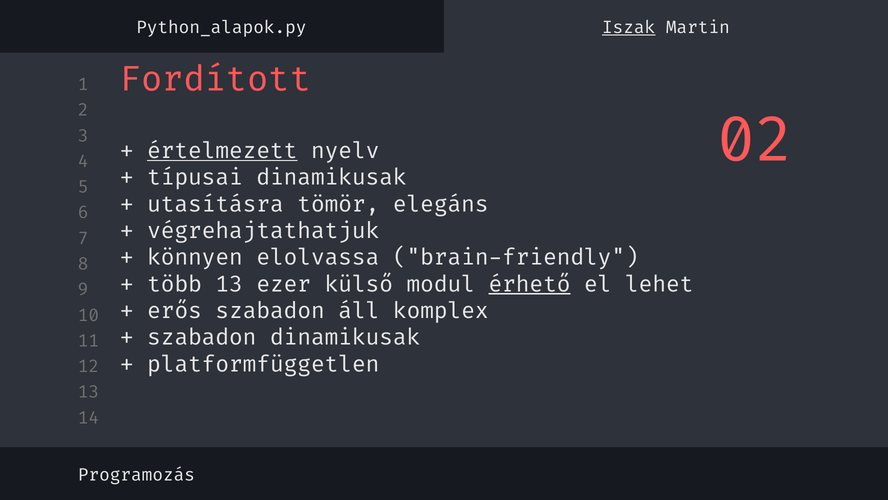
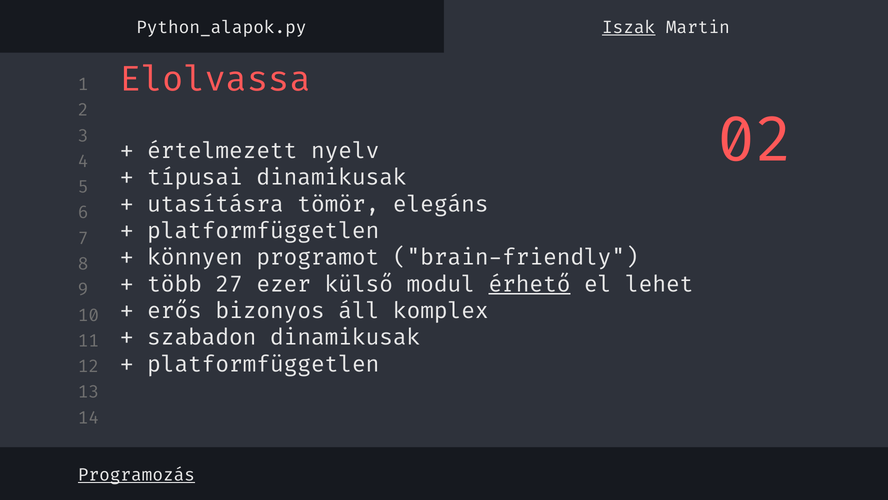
Fordított: Fordított -> Elolvassa (215, 79)
értelmezett underline: present -> none (222, 151)
végrehajtathatjuk: végrehajtathatjuk -> platformfüggetlen (263, 231)
elolvassa: elolvassa -> programot (318, 257)
több 13: 13 -> 27 (229, 284)
erős szabadon: szabadon -> bizonyos (270, 311)
Programozás underline: none -> present (136, 474)
